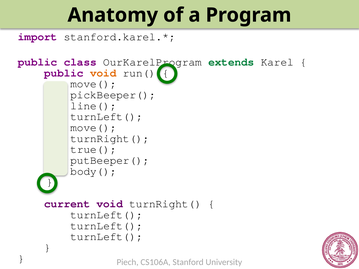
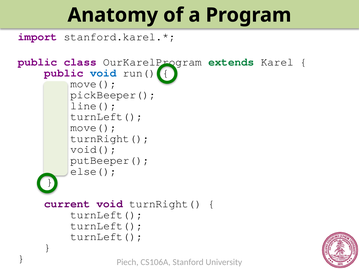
void colour: orange -> blue (103, 73)
true(: true( -> void( (93, 149)
body(: body( -> else( (93, 171)
